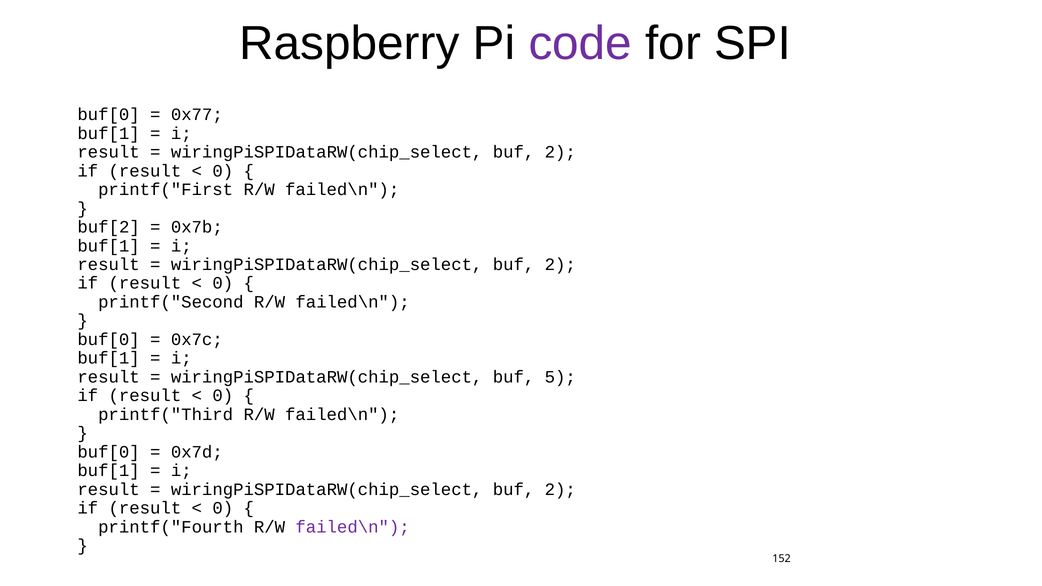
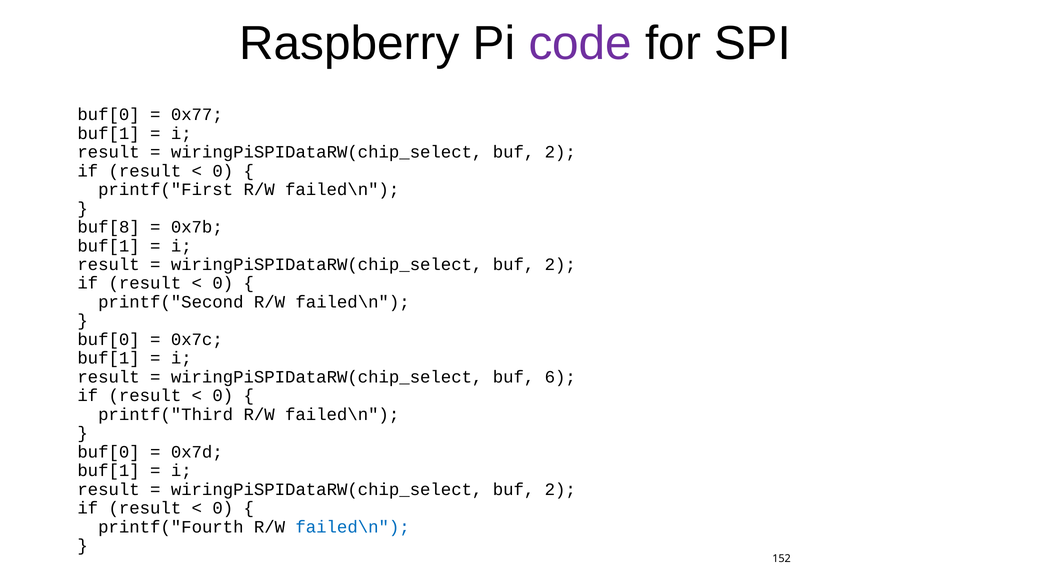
buf[2: buf[2 -> buf[8 (109, 227)
5: 5 -> 6 (560, 377)
failed\n colour: purple -> blue (353, 527)
